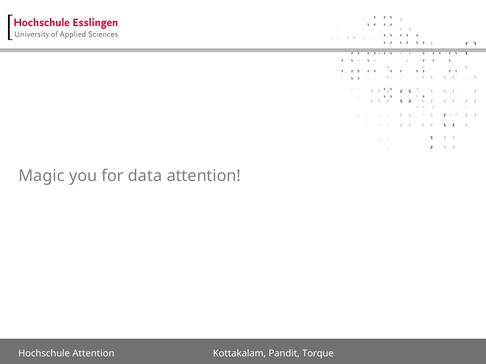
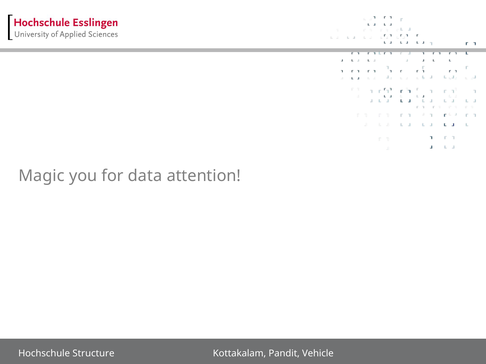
Hochschule Attention: Attention -> Structure (93, 354)
Torque: Torque -> Vehicle (318, 354)
